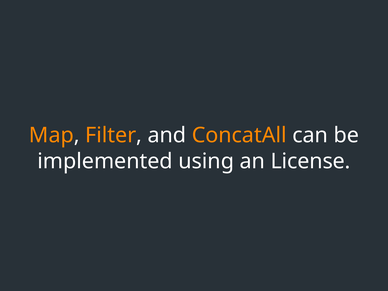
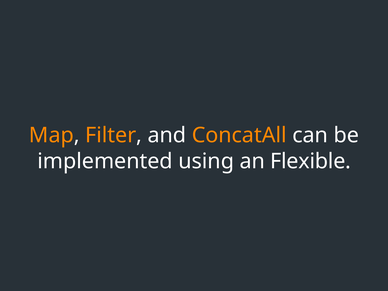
License: License -> Flexible (311, 161)
